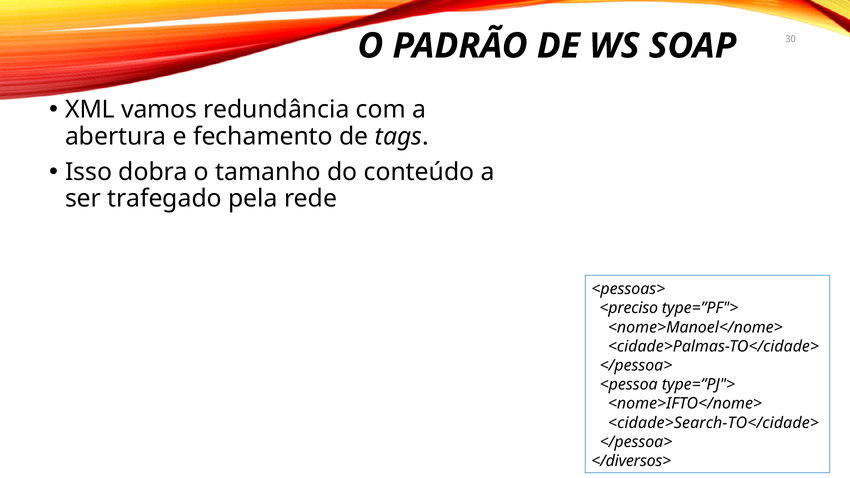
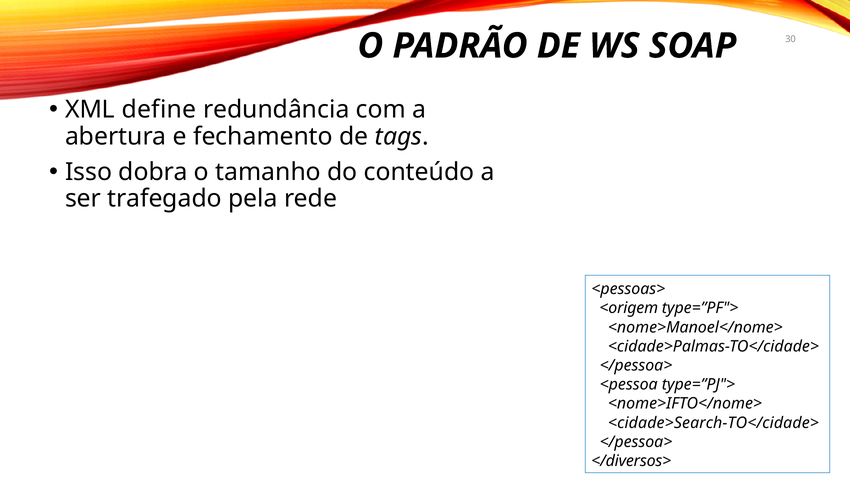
vamos: vamos -> define (159, 110)
<preciso: <preciso -> <origem (629, 308)
